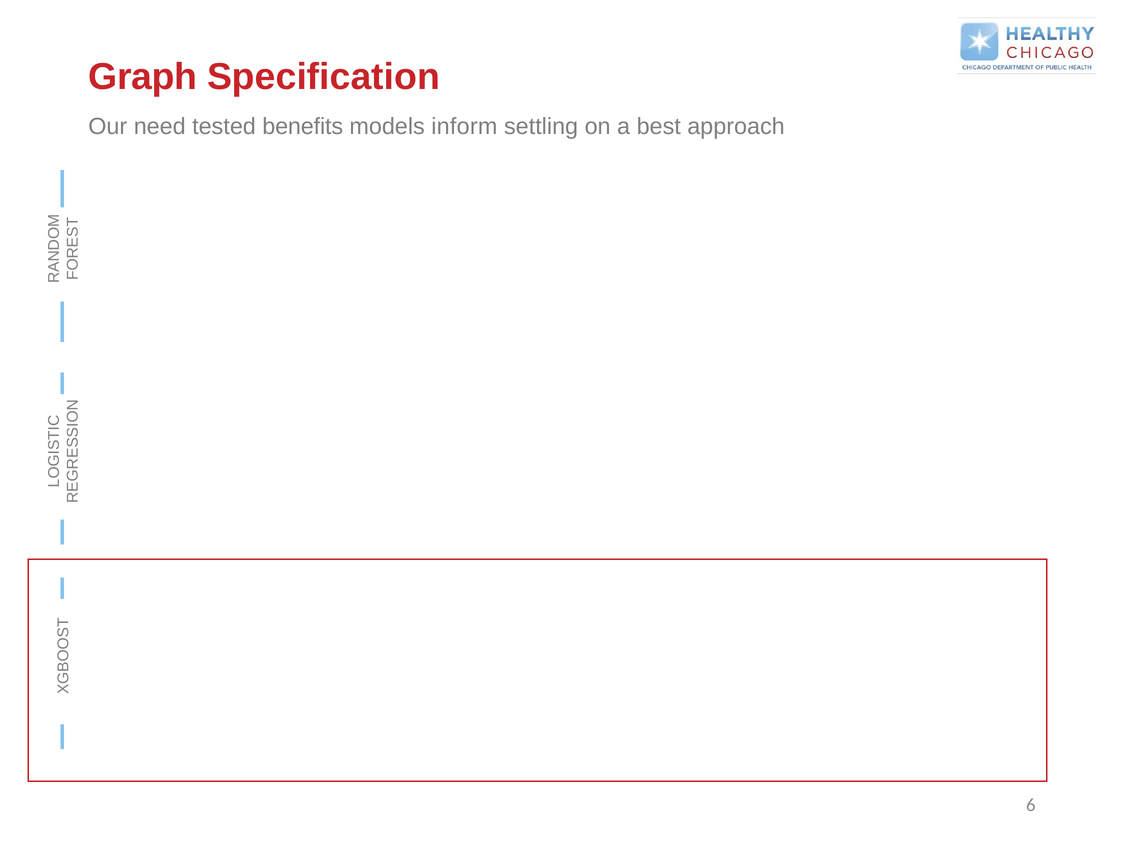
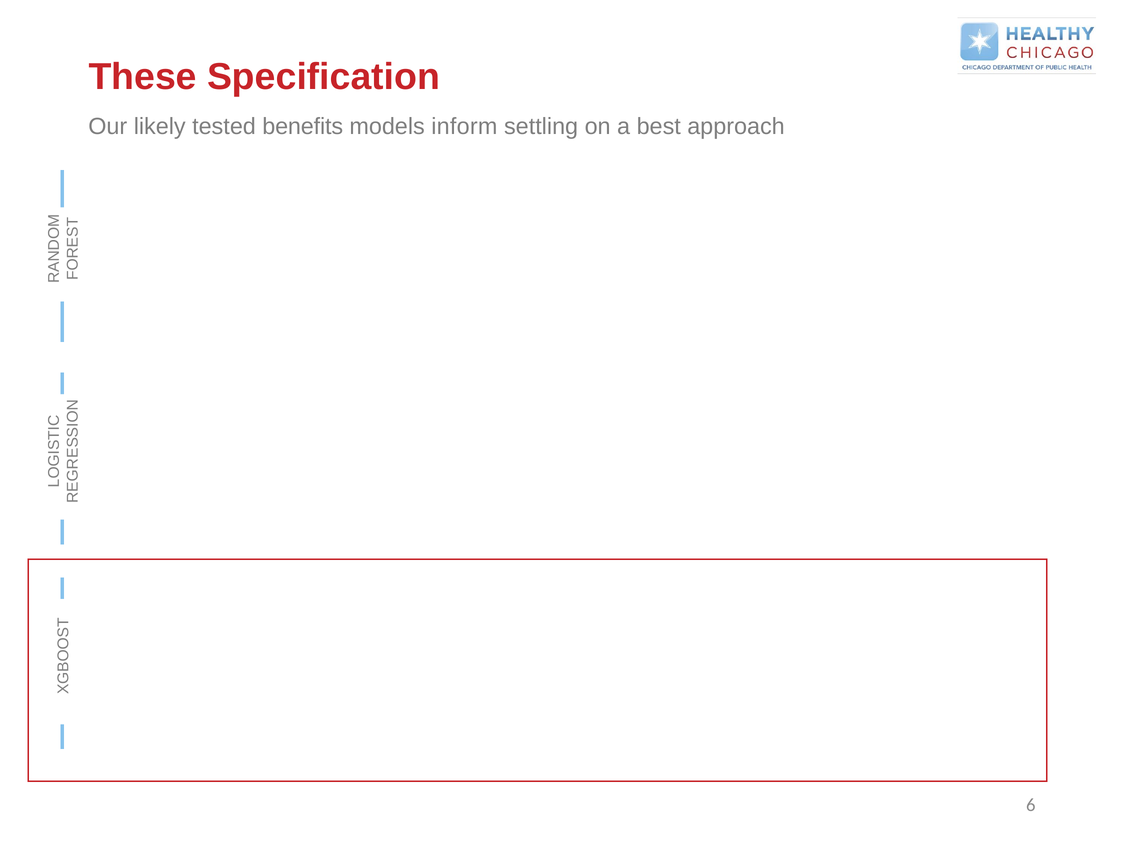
Graph: Graph -> These (143, 77)
need: need -> likely (160, 126)
